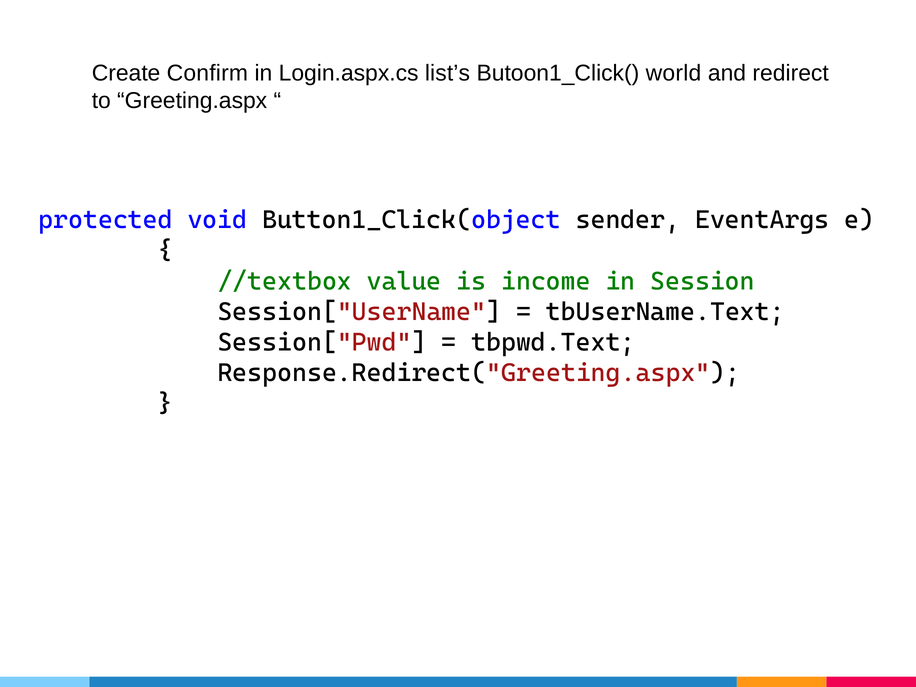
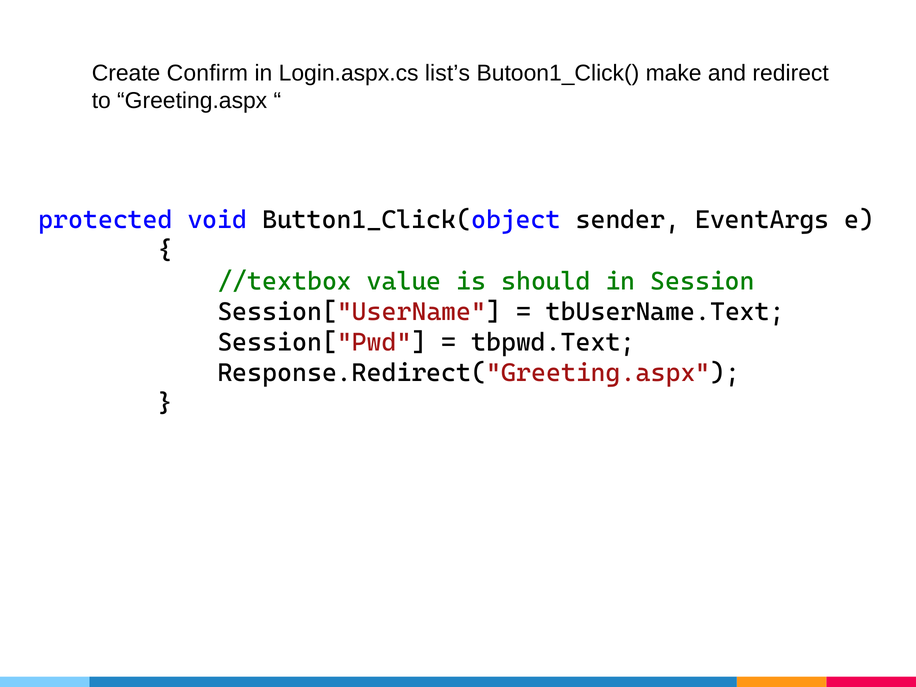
world: world -> make (674, 73)
income: income -> should (546, 281)
